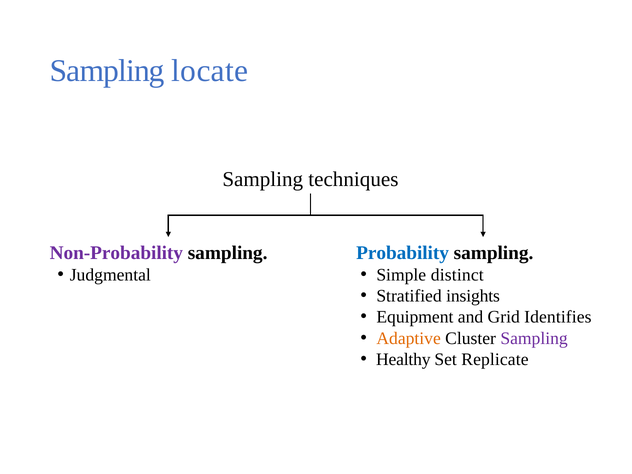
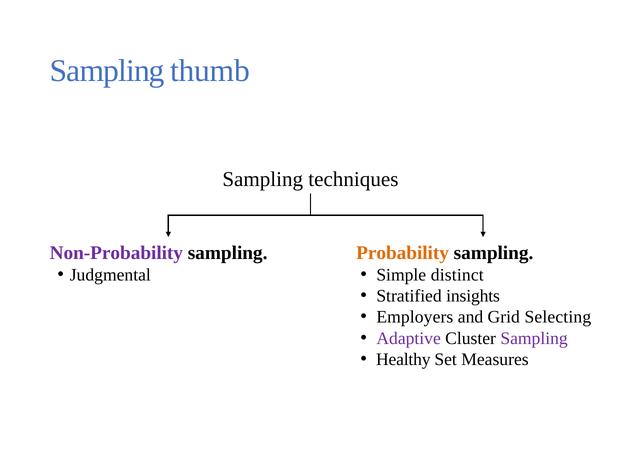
locate: locate -> thumb (210, 71)
Probability colour: blue -> orange (403, 253)
Equipment: Equipment -> Employers (415, 317)
Identifies: Identifies -> Selecting (558, 317)
Adaptive colour: orange -> purple (409, 338)
Replicate: Replicate -> Measures (495, 359)
